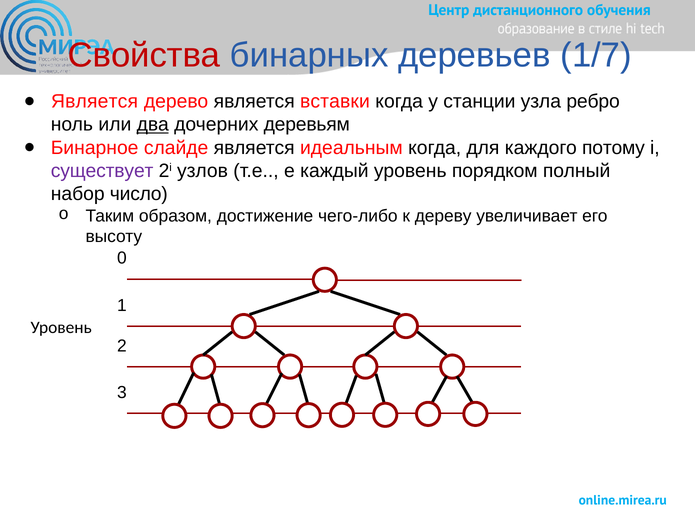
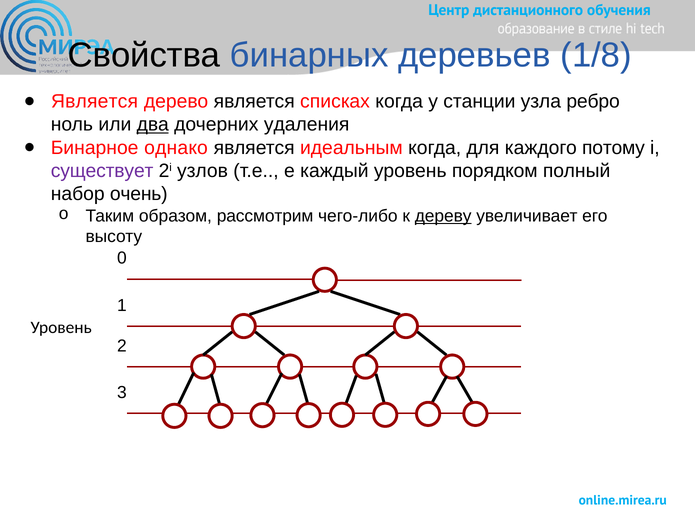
Свойства colour: red -> black (144, 55)
1/7: 1/7 -> 1/8 (596, 55)
вставки: вставки -> списках (335, 101)
деревьям: деревьям -> удаления (307, 125)
слайде: слайде -> однако (176, 148)
число: число -> очень (139, 194)
достижение: достижение -> рассмотрим (265, 216)
дереву underline: none -> present (443, 216)
